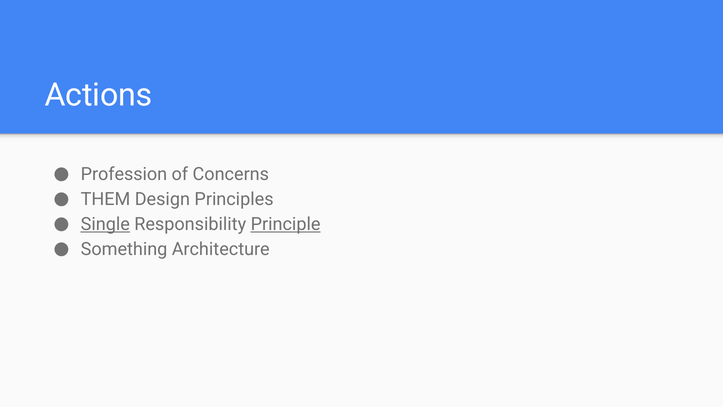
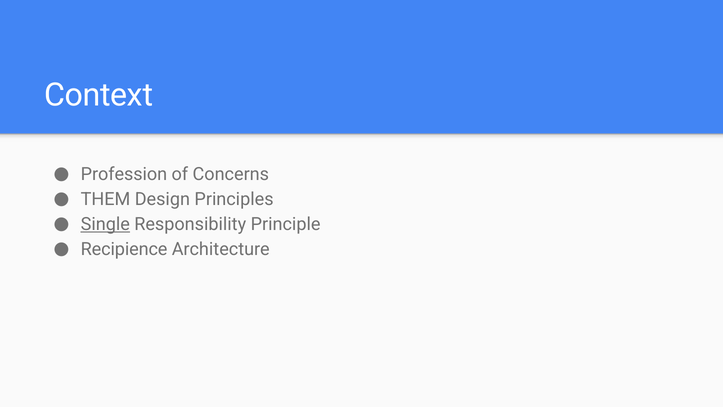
Actions: Actions -> Context (99, 95)
Principle underline: present -> none (286, 224)
Something: Something -> Recipience (124, 249)
